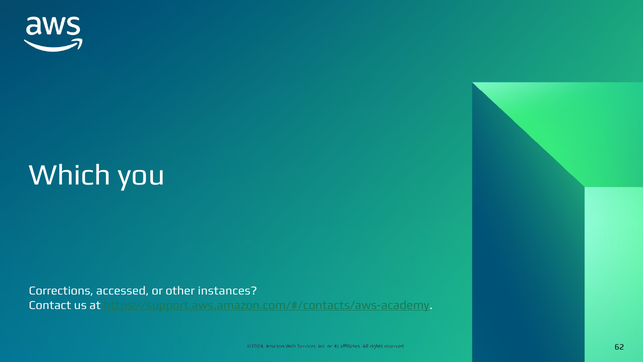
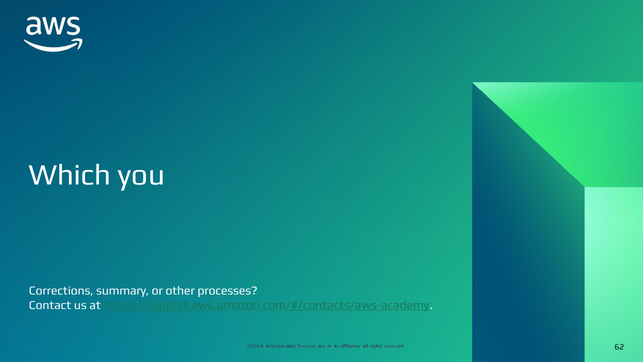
accessed: accessed -> summary (123, 290)
instances: instances -> processes (228, 290)
